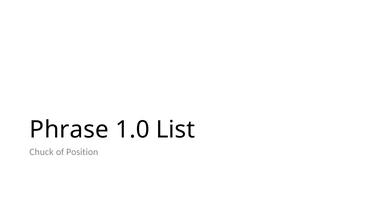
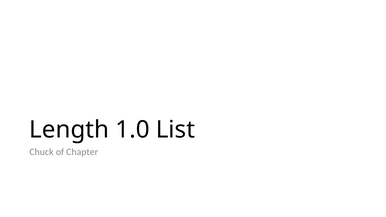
Phrase: Phrase -> Length (69, 130)
Position: Position -> Chapter (82, 152)
